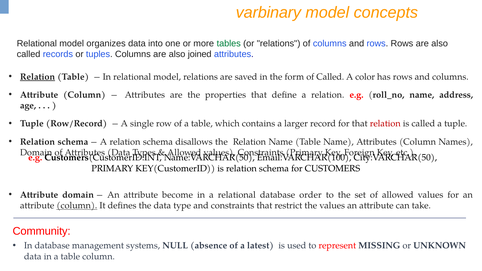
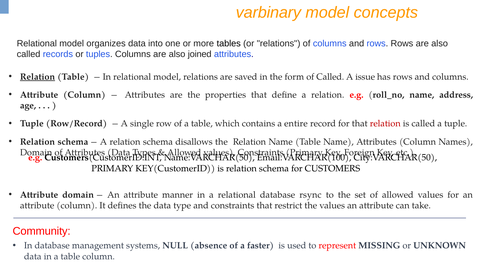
tables colour: green -> black (229, 43)
color: color -> issue (365, 77)
larger: larger -> entire (296, 124)
become: become -> manner (178, 195)
order: order -> rsync (310, 195)
column underline: present -> none (77, 206)
latest: latest -> faster (260, 246)
